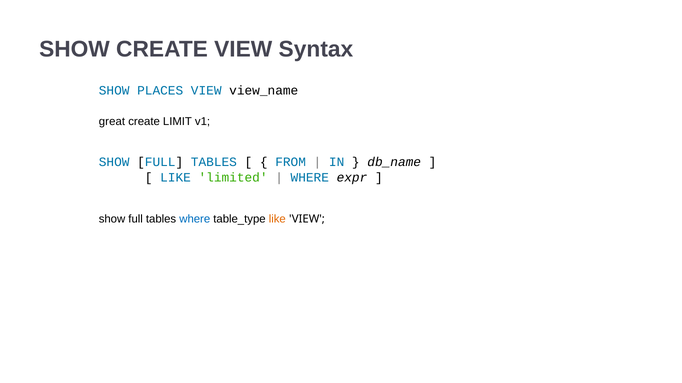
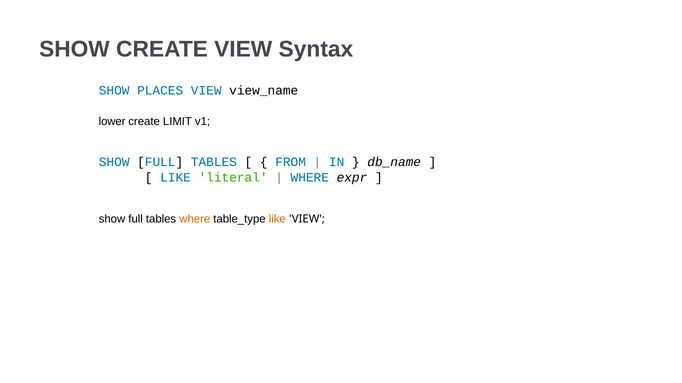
great: great -> lower (112, 122)
limited: limited -> literal (233, 178)
where colour: blue -> orange (195, 220)
